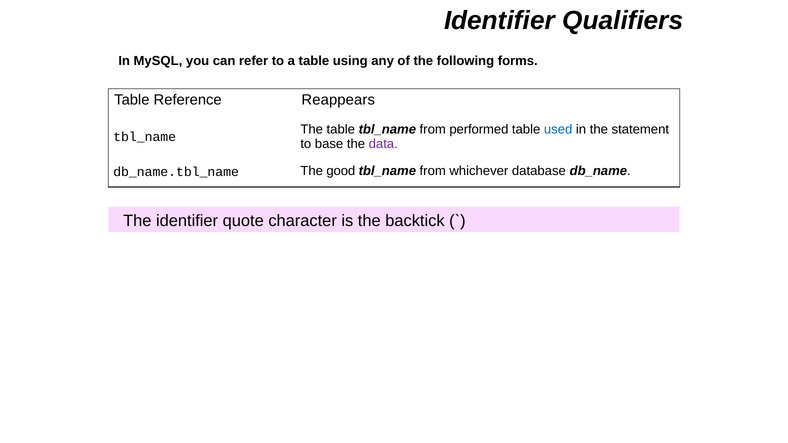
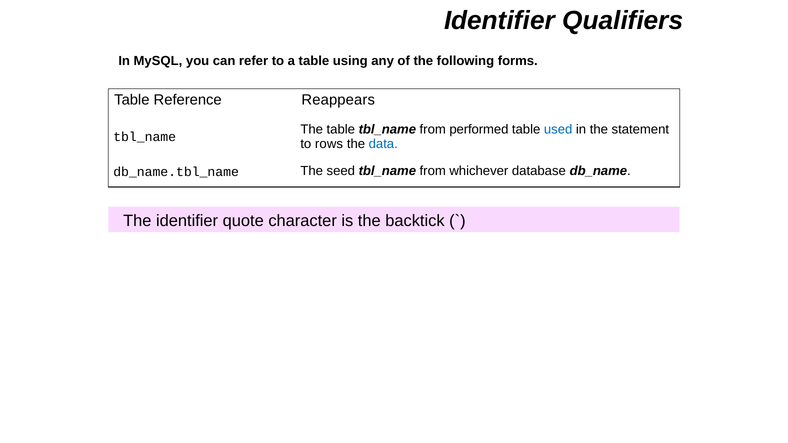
base: base -> rows (329, 144)
data colour: purple -> blue (383, 144)
good: good -> seed (341, 171)
